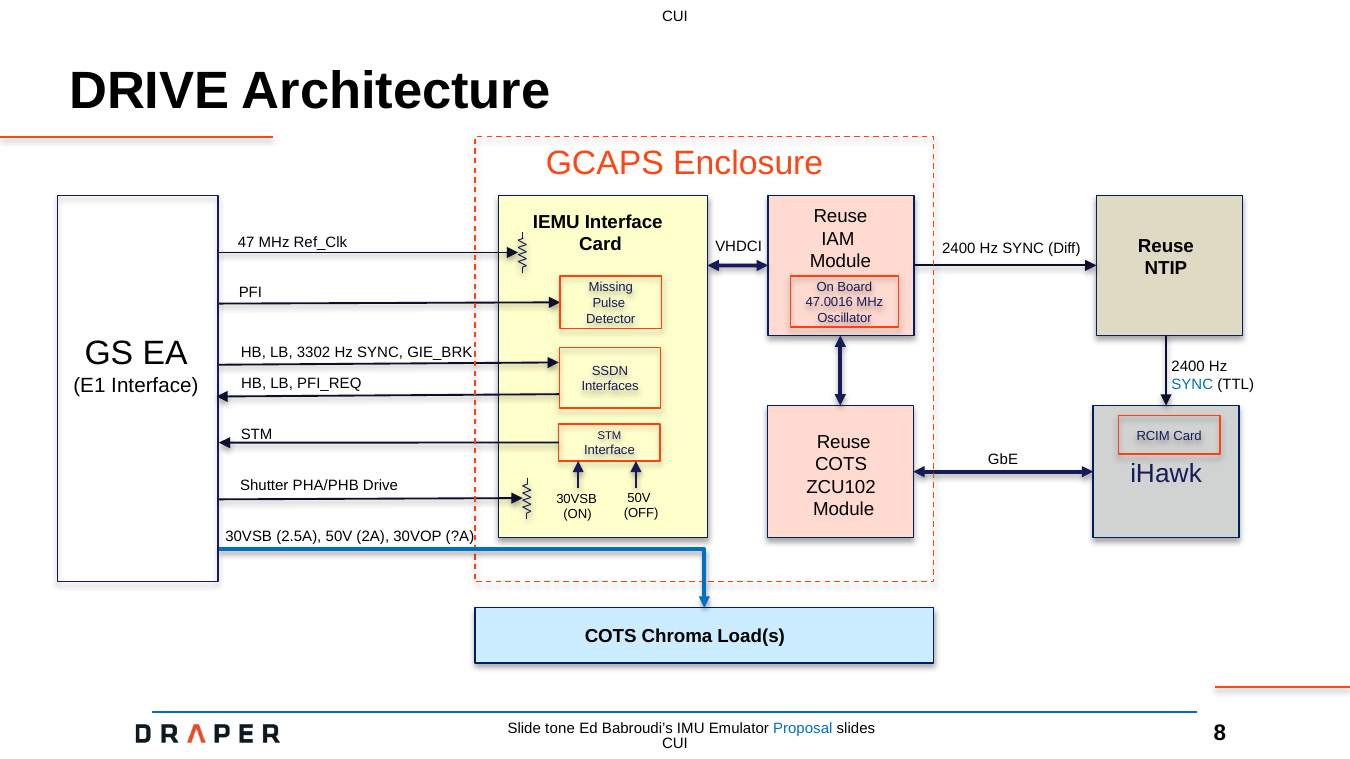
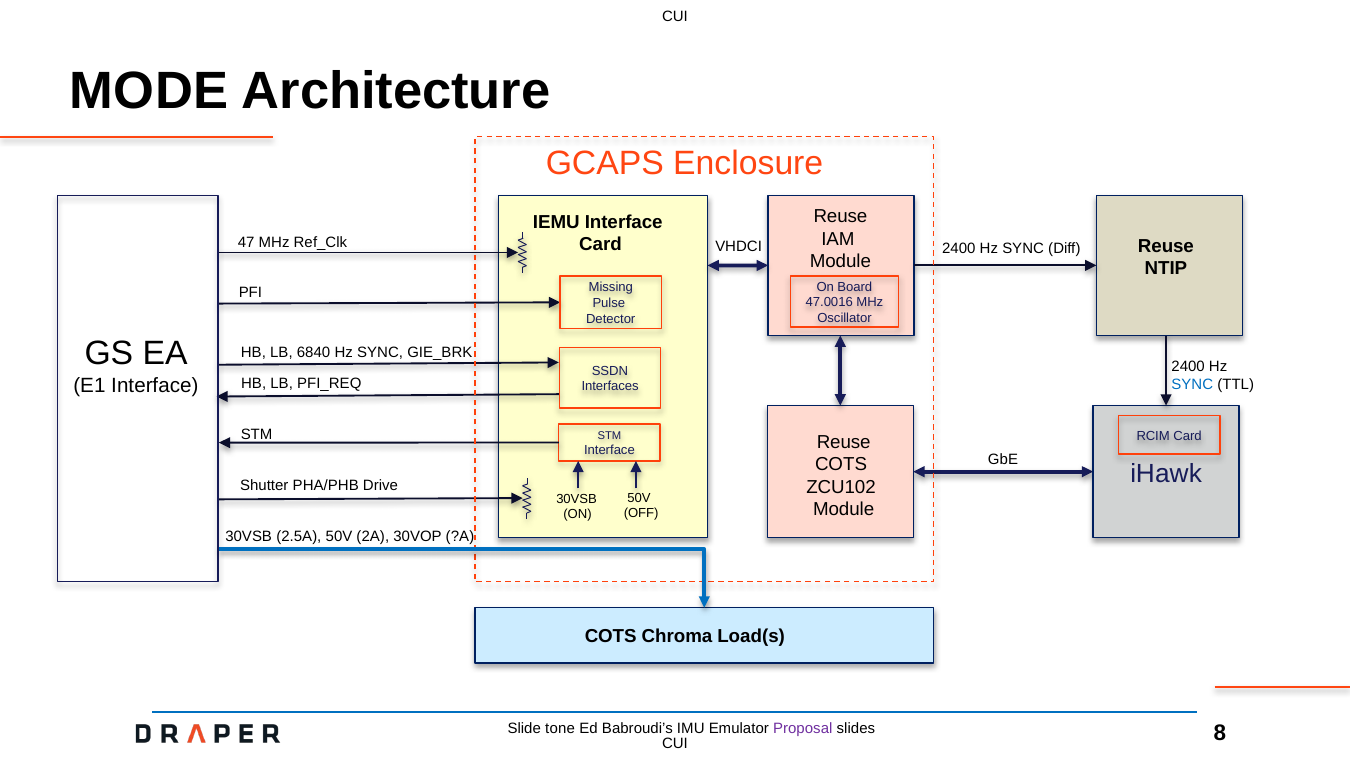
DRIVE: DRIVE -> MODE (149, 91)
3302: 3302 -> 6840 (314, 352)
Proposal colour: blue -> purple (803, 729)
